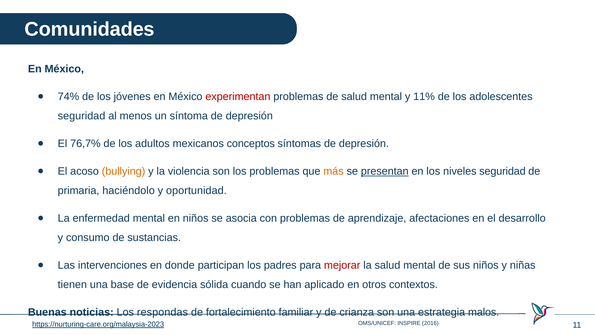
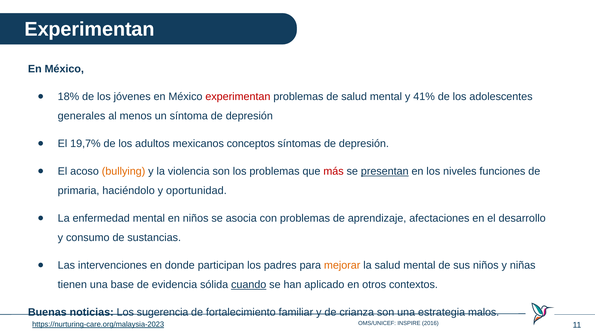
Comunidades: Comunidades -> Experimentan (90, 29)
74%: 74% -> 18% (68, 96)
11%: 11% -> 41% (424, 96)
seguridad: seguridad -> generales (82, 116)
76,7%: 76,7% -> 19,7% (85, 143)
más colour: orange -> red (334, 171)
niveles seguridad: seguridad -> funciones (502, 171)
mejorar colour: red -> orange (342, 265)
cuando underline: none -> present (249, 284)
respondas: respondas -> sugerencia (163, 312)
